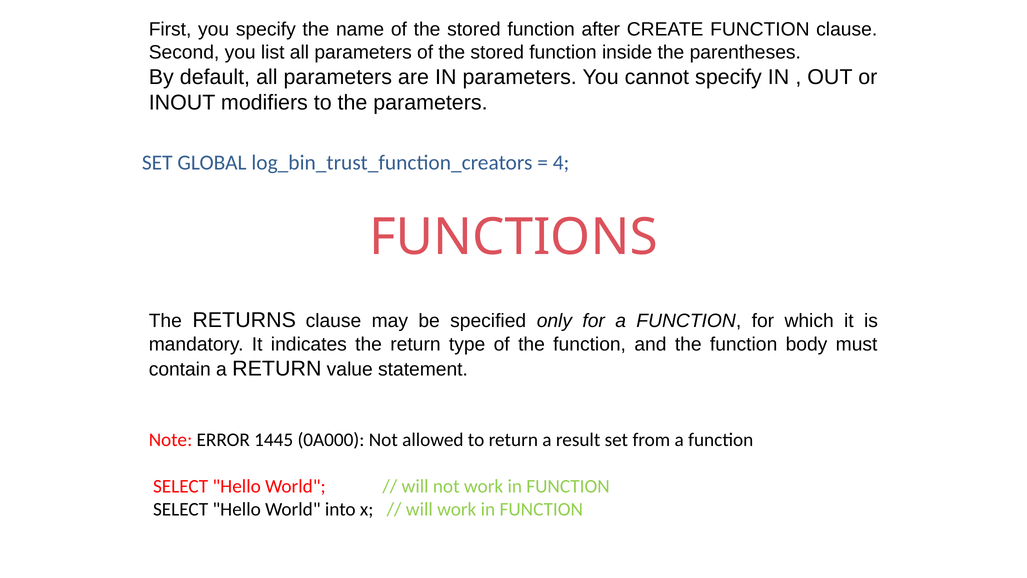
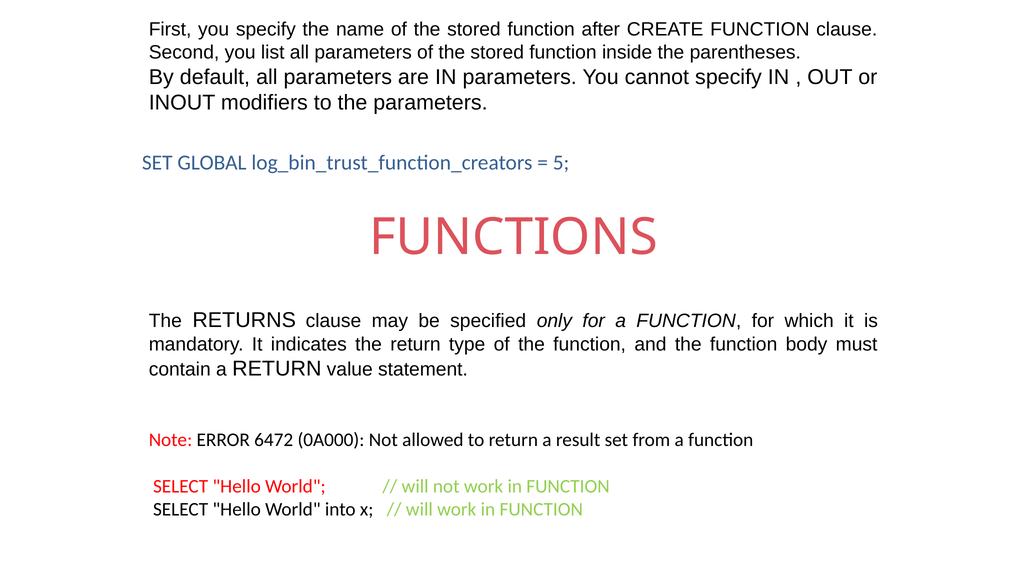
4: 4 -> 5 (561, 163)
1445: 1445 -> 6472 (274, 440)
